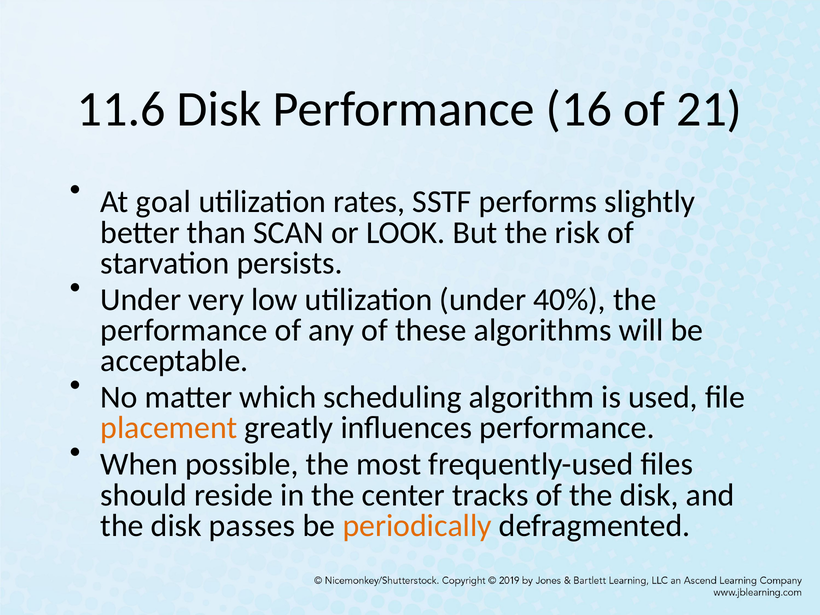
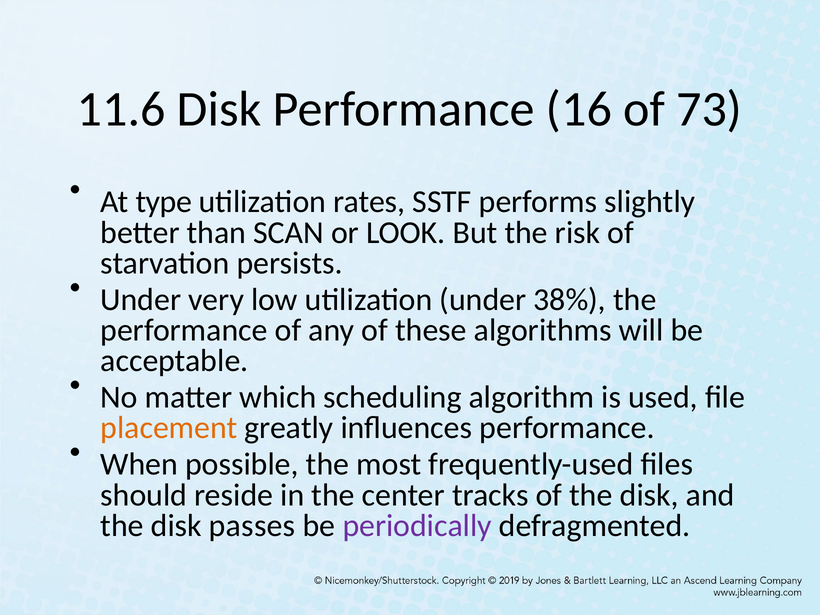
21: 21 -> 73 (709, 109)
goal: goal -> type (164, 202)
40%: 40% -> 38% (570, 300)
periodically colour: orange -> purple (417, 526)
